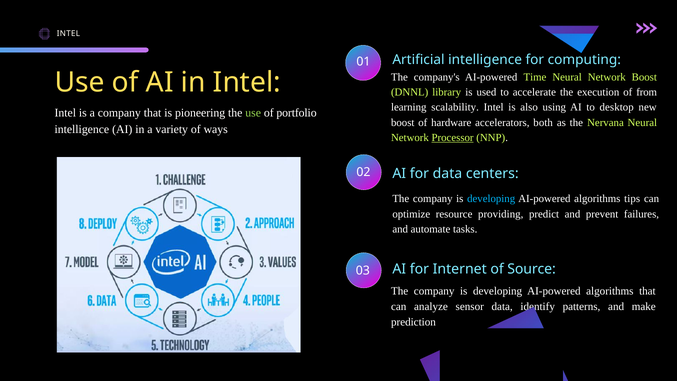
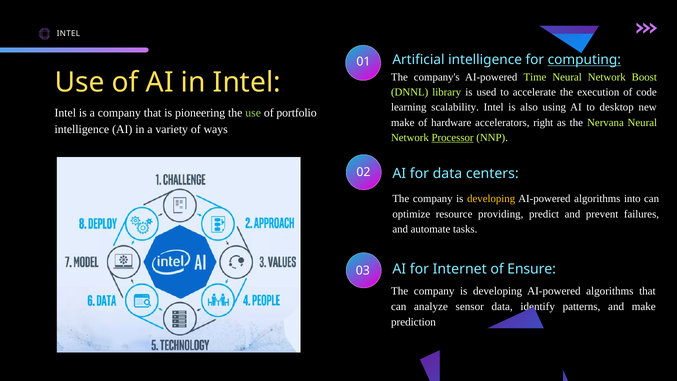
computing underline: none -> present (584, 60)
from: from -> code (647, 92)
boost: boost -> make (403, 122)
both: both -> right (543, 122)
developing colour: light blue -> yellow (491, 199)
tips: tips -> into (632, 199)
Source: Source -> Ensure (532, 269)
